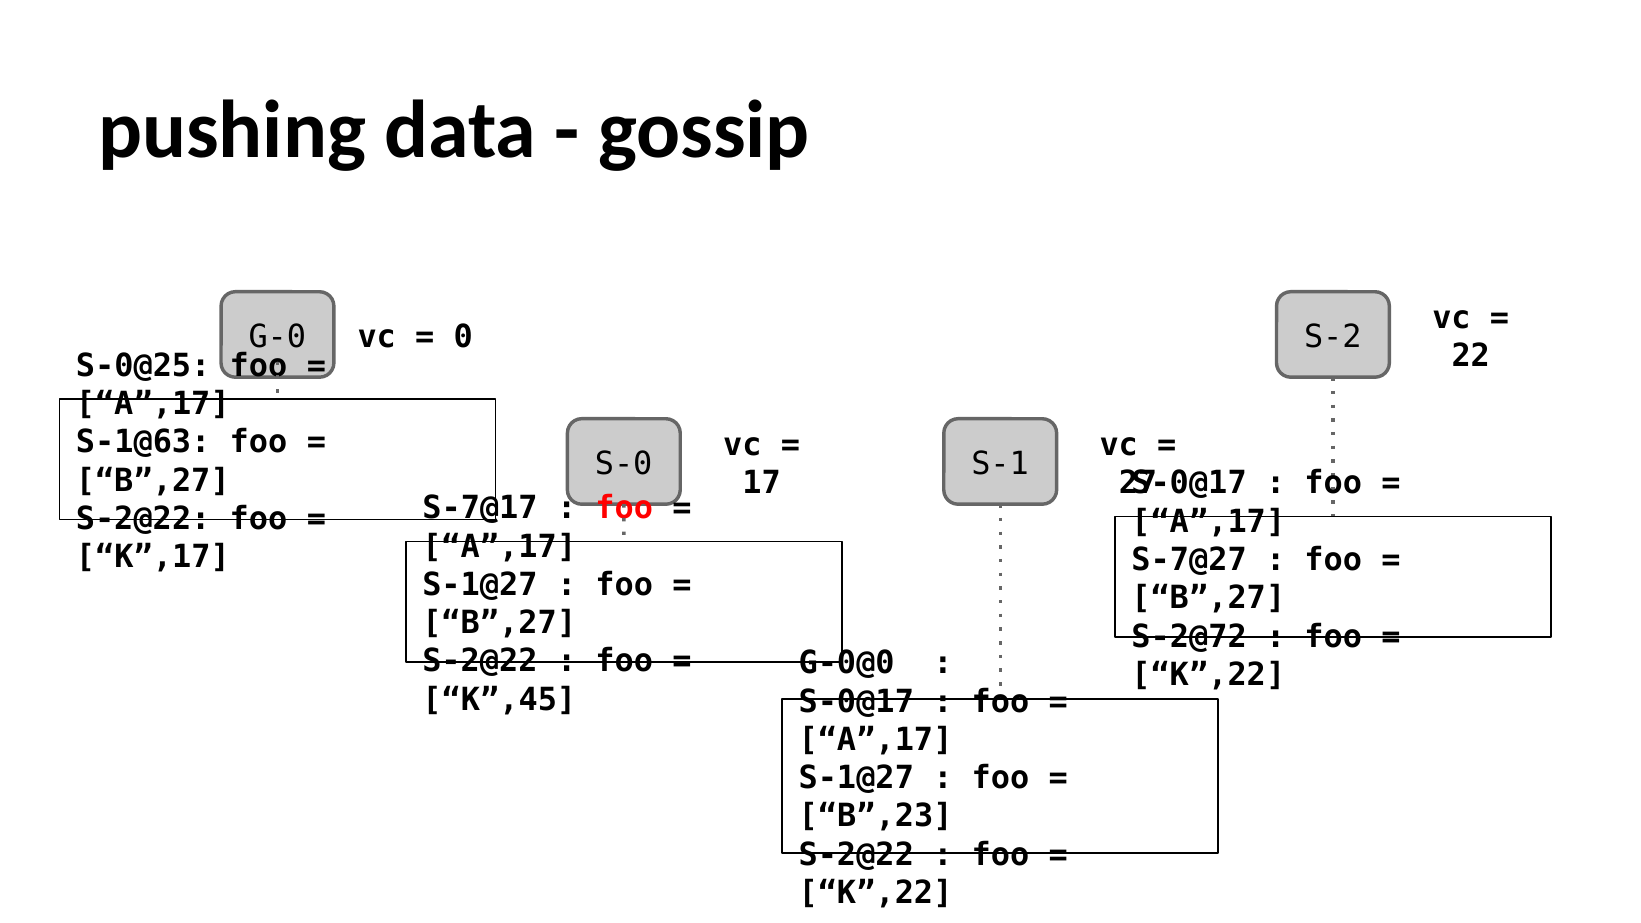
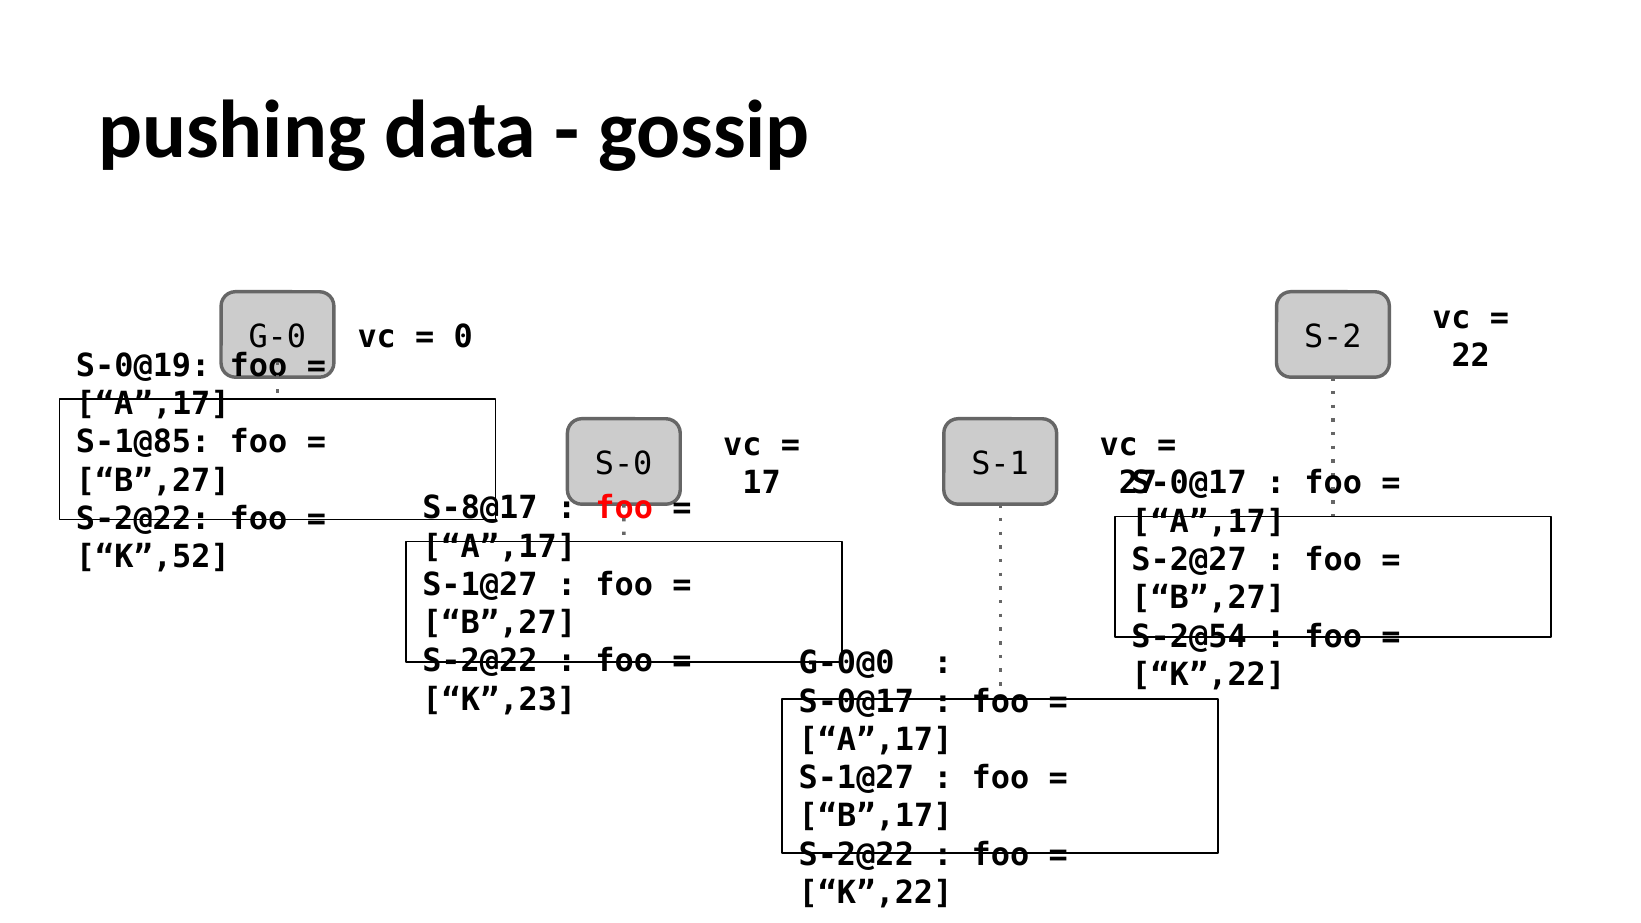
S-0@25: S-0@25 -> S-0@19 (143, 366)
S-1@63: S-1@63 -> S-1@85 (143, 442)
S-7@17: S-7@17 -> S-8@17 (480, 508)
K”,17: K”,17 -> K”,52 (153, 557)
S-7@27: S-7@27 -> S-2@27 (1189, 560)
S-2@72: S-2@72 -> S-2@54 (1189, 637)
K”,45: K”,45 -> K”,23 (499, 700)
B”,23: B”,23 -> B”,17 (876, 816)
